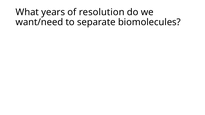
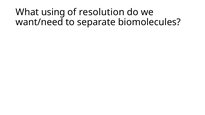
years: years -> using (53, 12)
